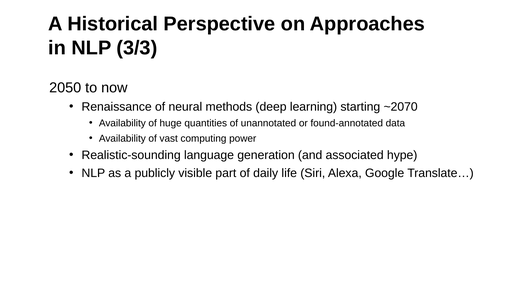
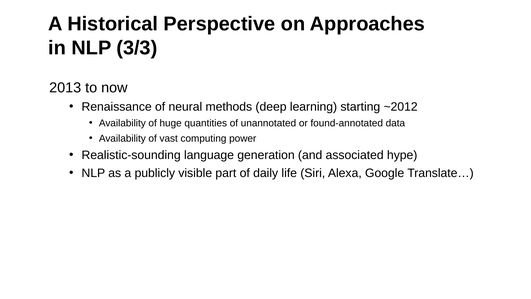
2050: 2050 -> 2013 (65, 88)
~2070: ~2070 -> ~2012 (401, 107)
